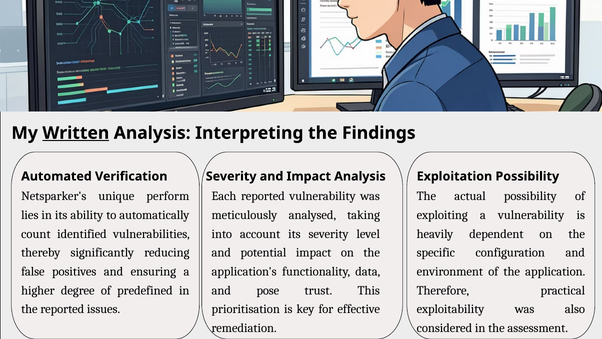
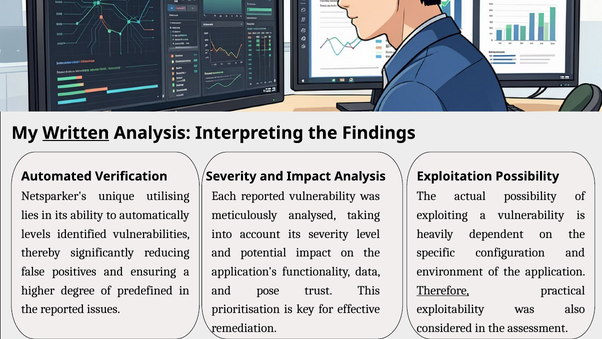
perform: perform -> utilising (168, 196)
count: count -> levels (36, 234)
Therefore underline: none -> present (443, 290)
